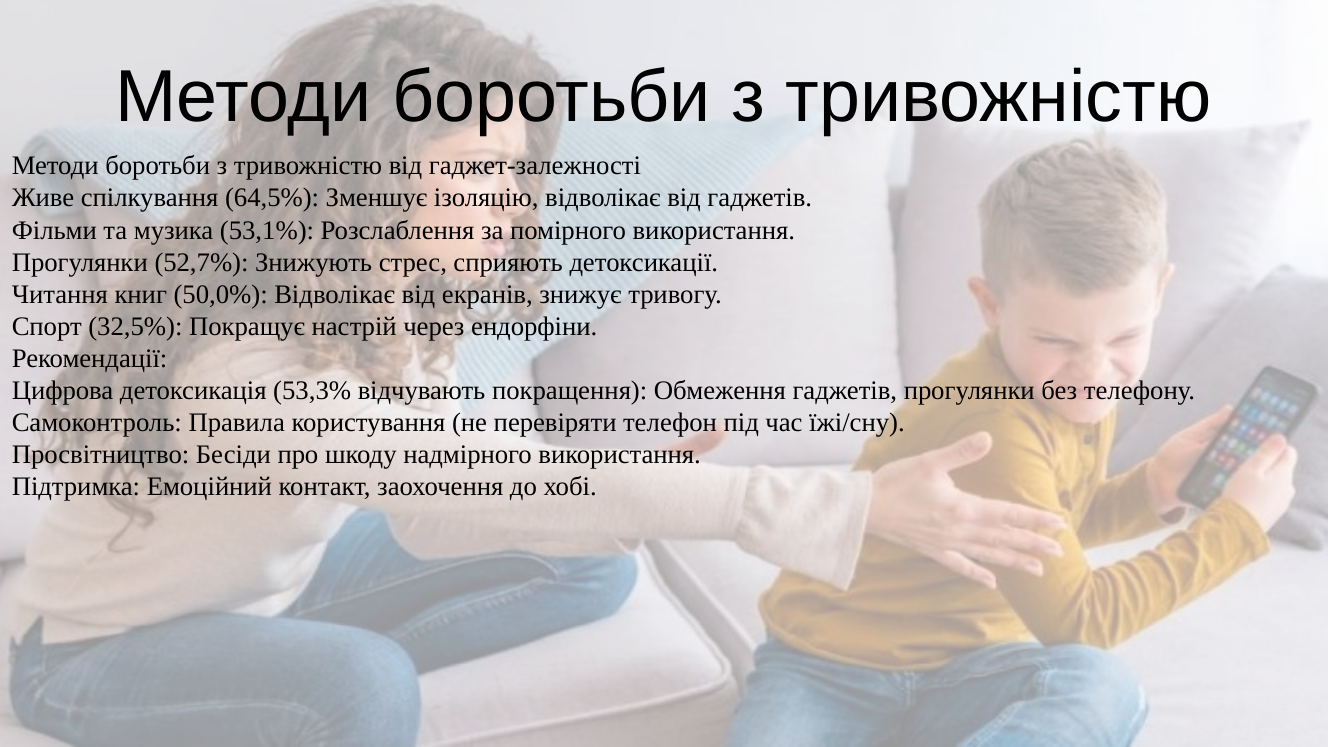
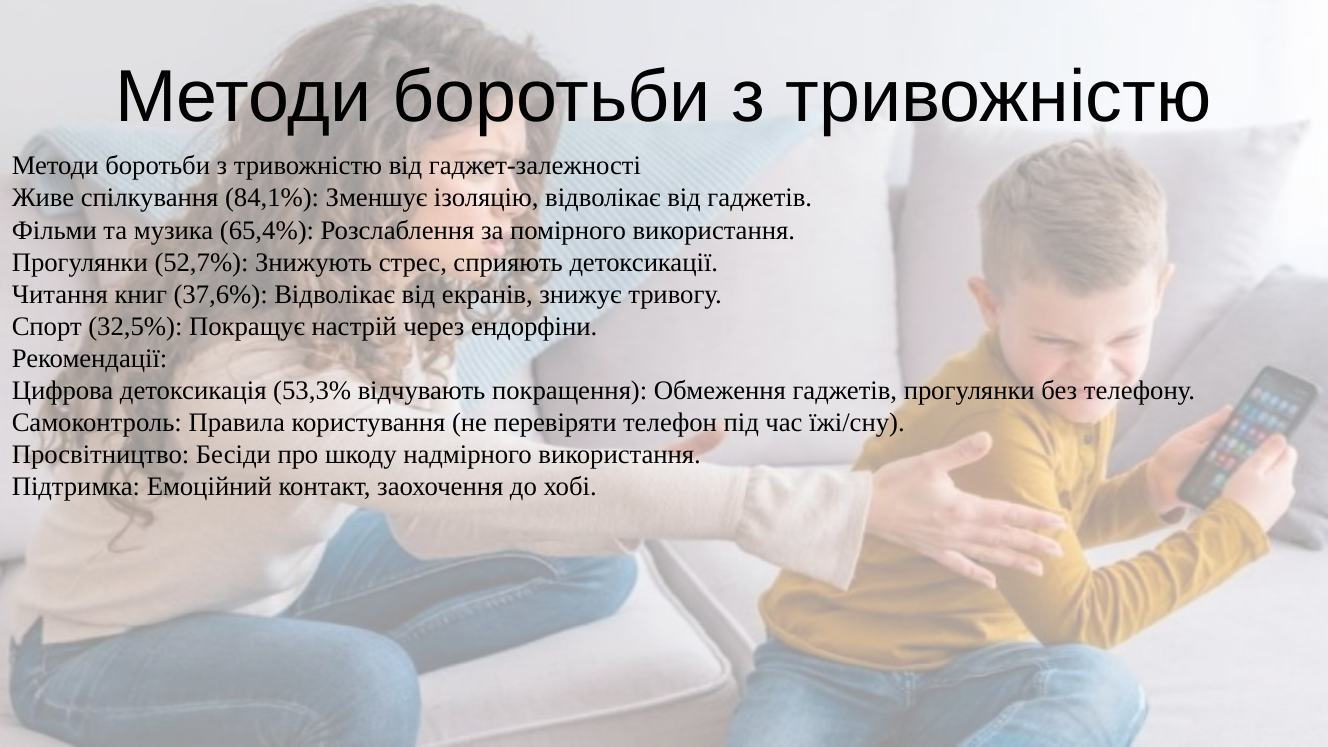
64,5%: 64,5% -> 84,1% (272, 198)
53,1%: 53,1% -> 65,4% (267, 230)
50,0%: 50,0% -> 37,6% (221, 295)
